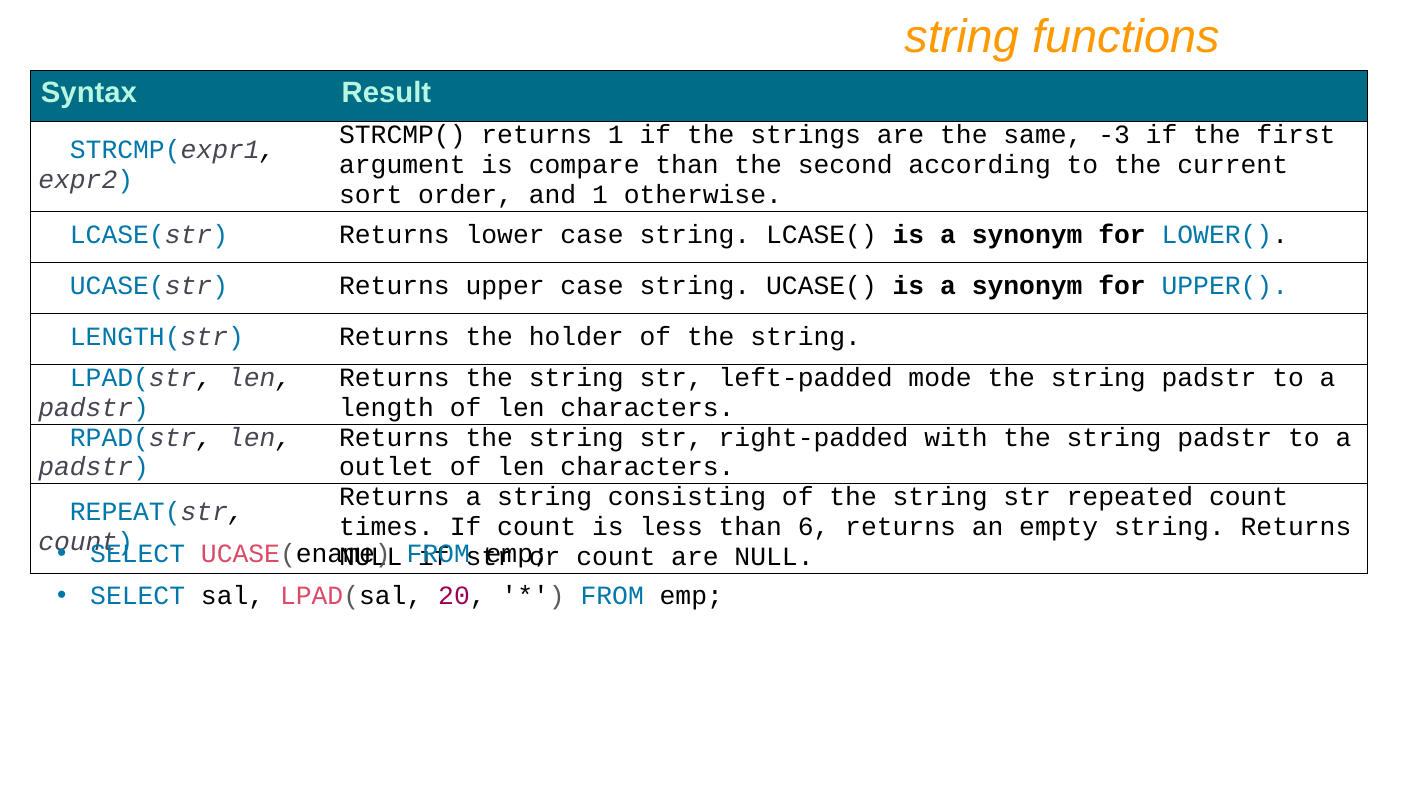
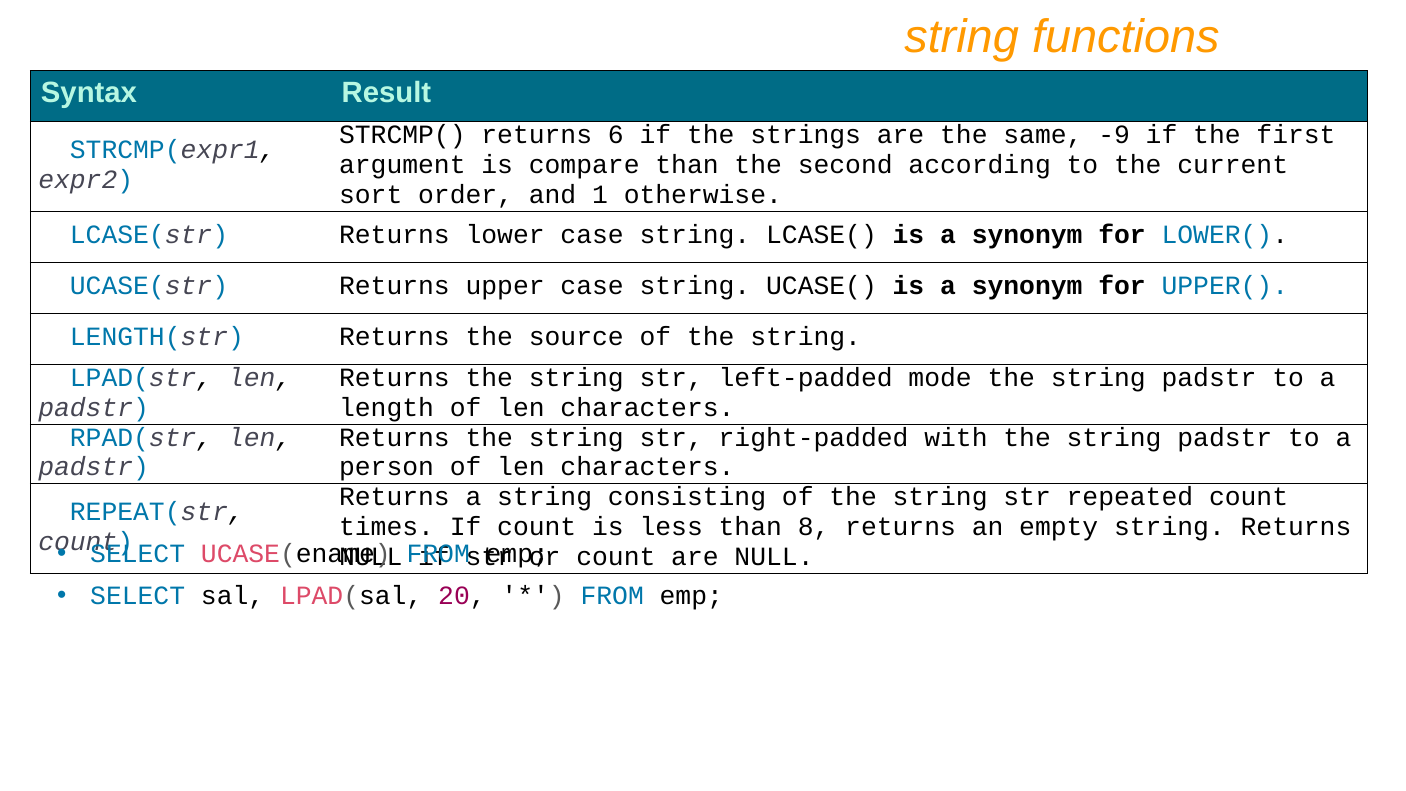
returns 1: 1 -> 6 (616, 135)
-3: -3 -> -9 (1114, 135)
holder: holder -> source (576, 337)
outlet: outlet -> person (387, 467)
6: 6 -> 8 (814, 527)
